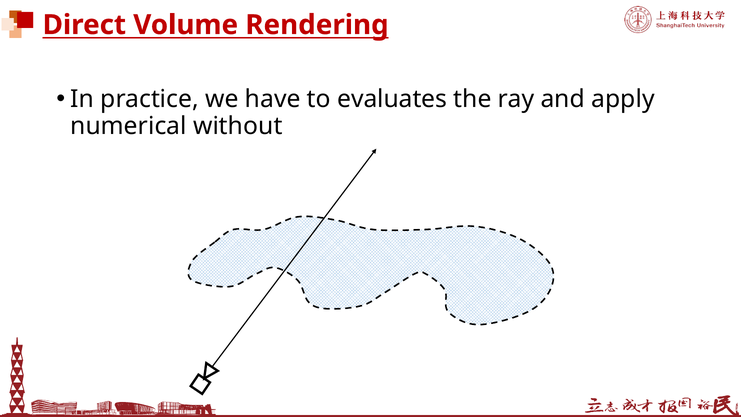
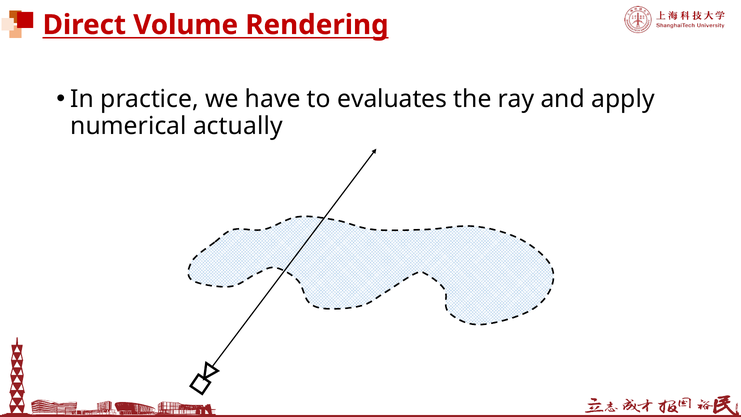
without: without -> actually (238, 126)
